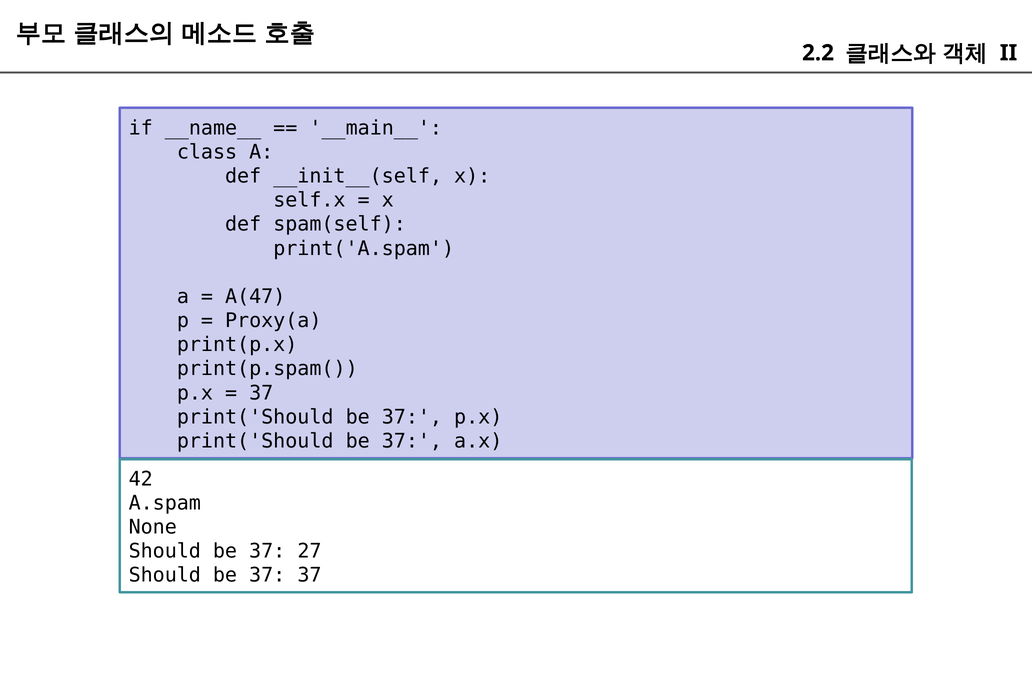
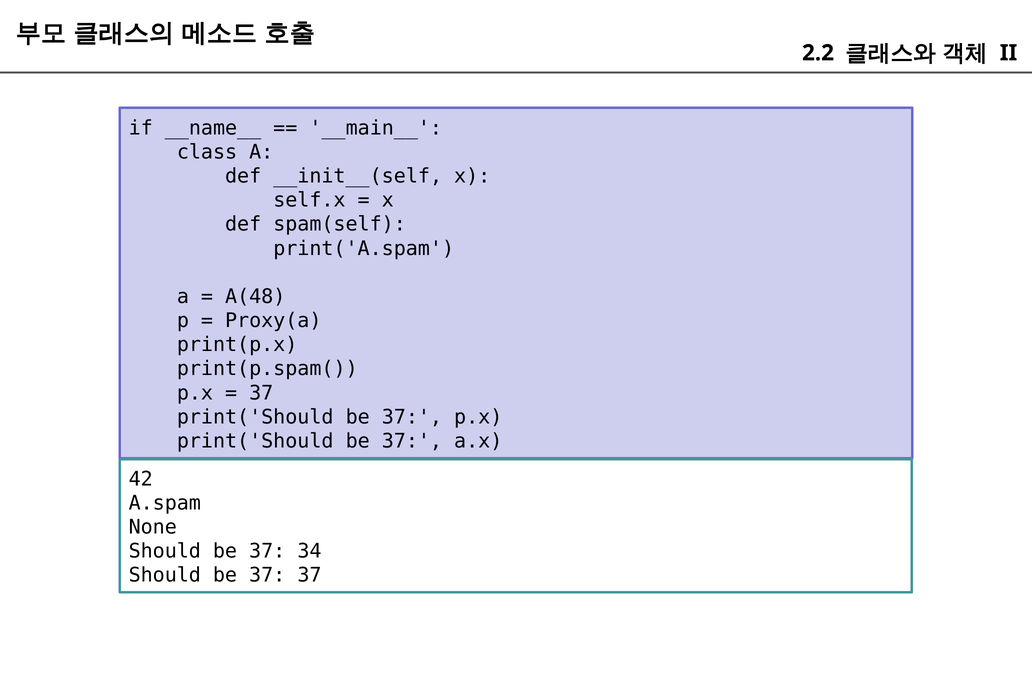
A(47: A(47 -> A(48 (255, 297)
27: 27 -> 34 (310, 551)
